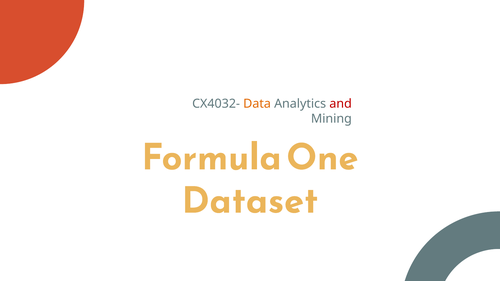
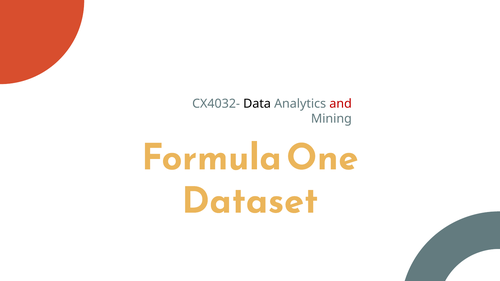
Data colour: orange -> black (257, 104)
